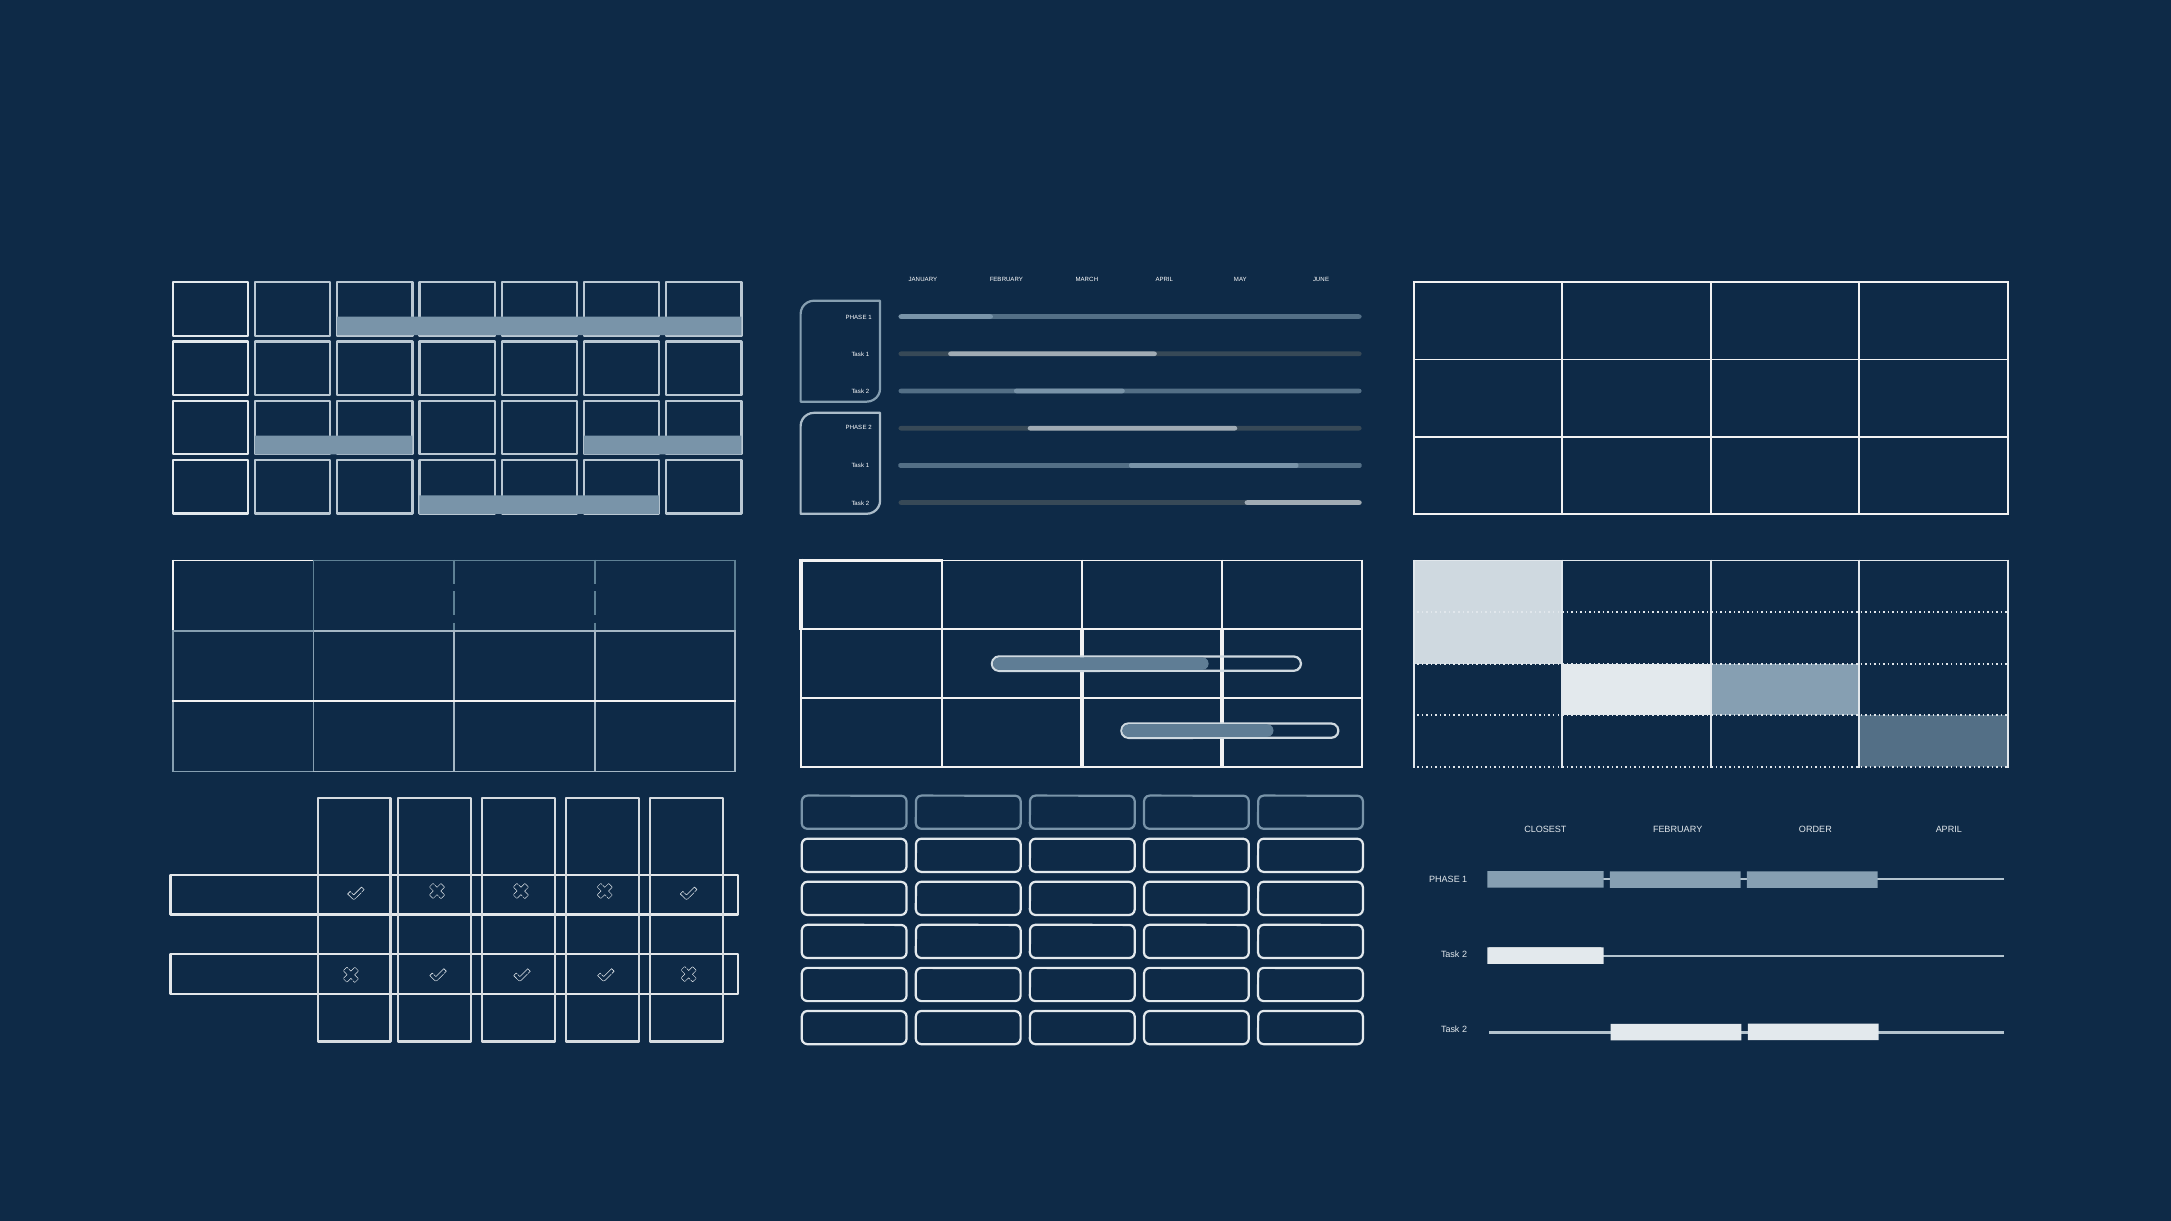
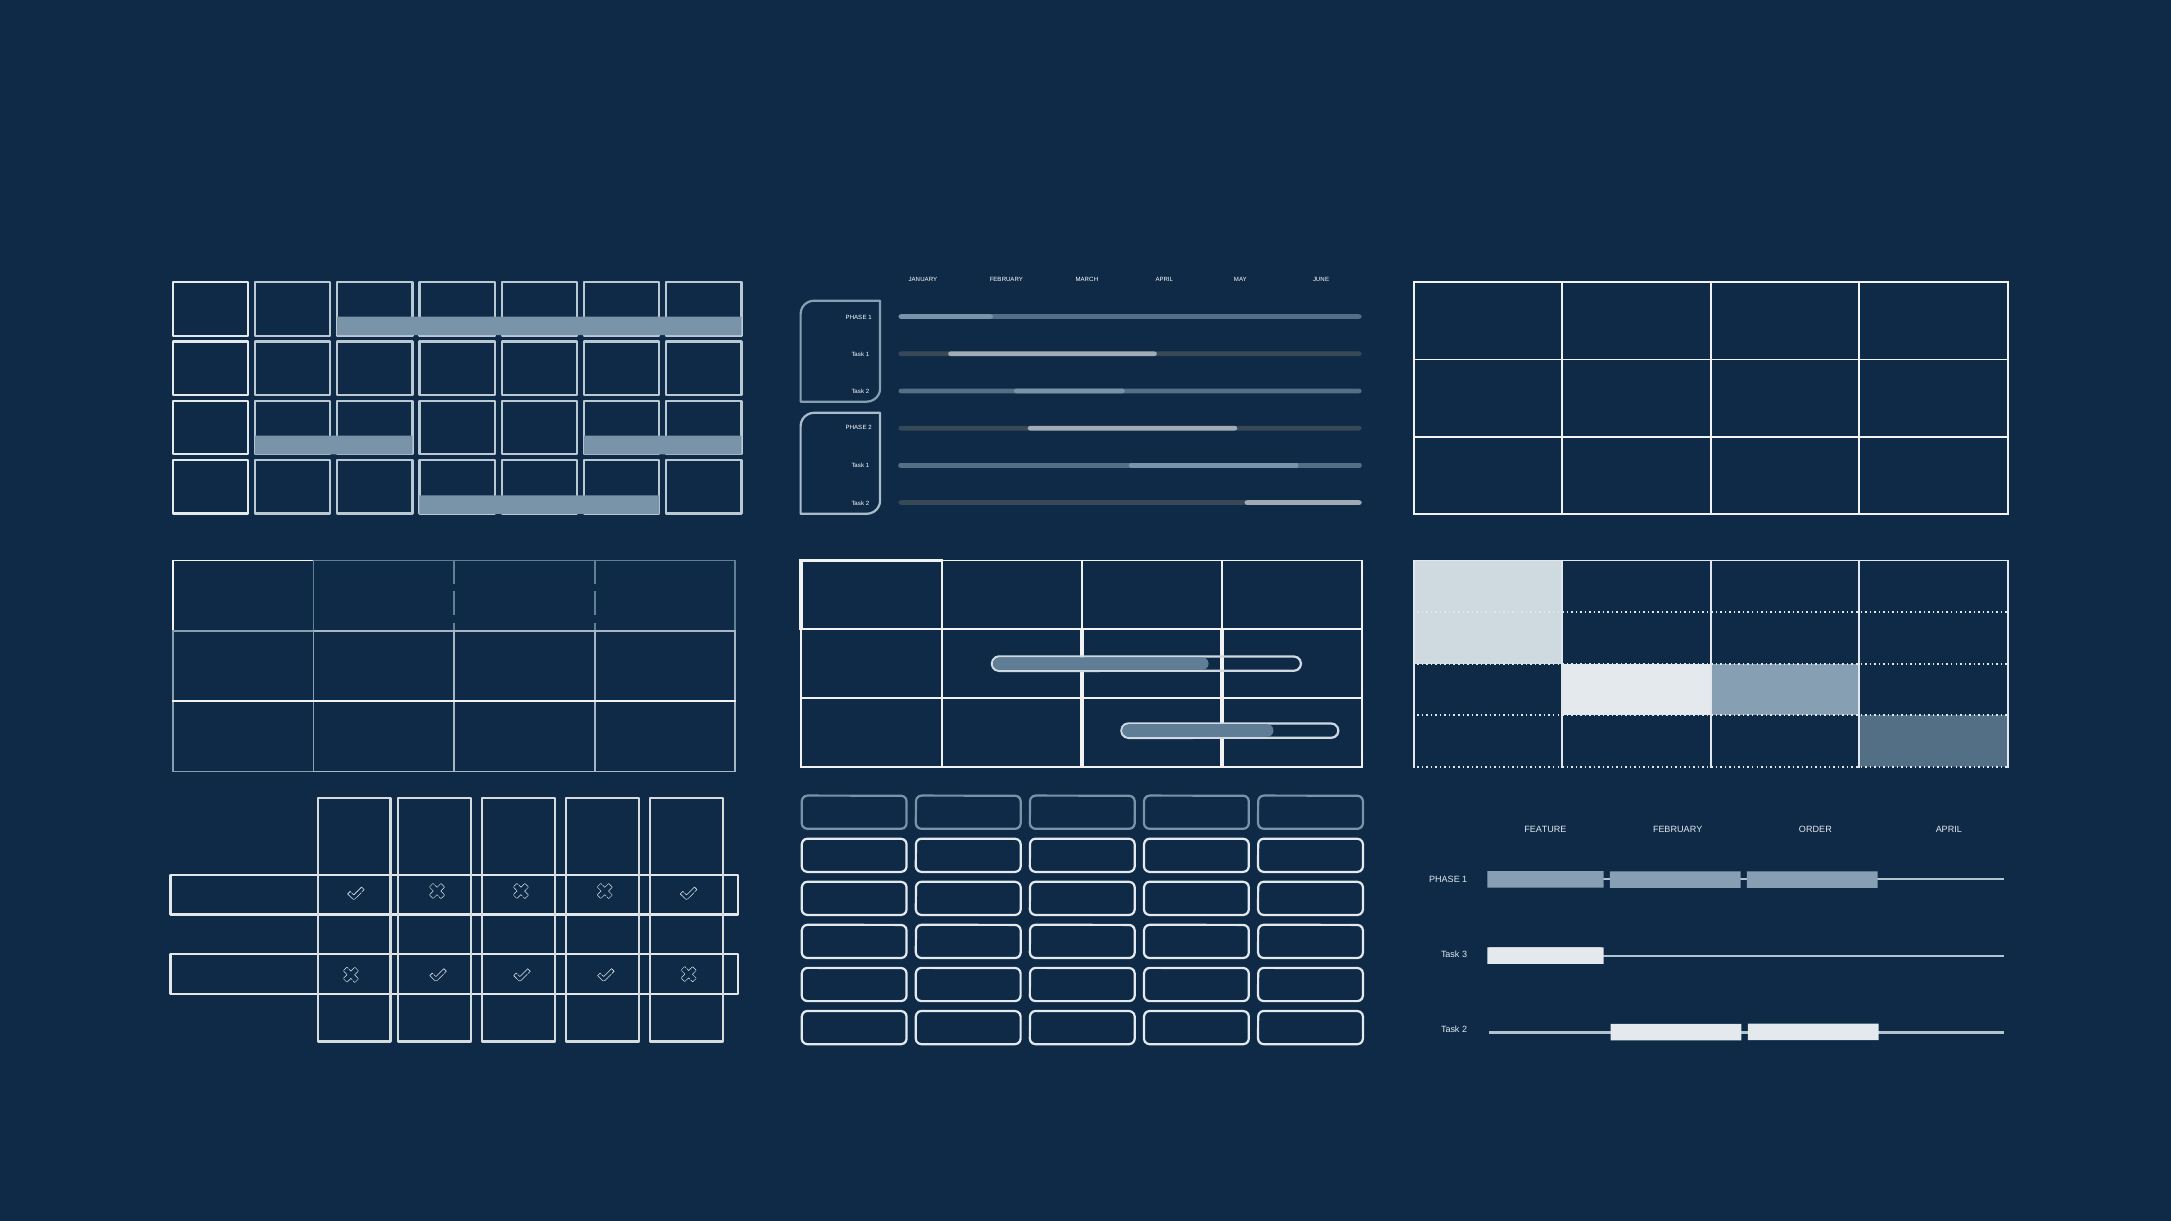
CLOSEST: CLOSEST -> FEATURE (1545, 830)
2: 2 -> 3 (1465, 955)
